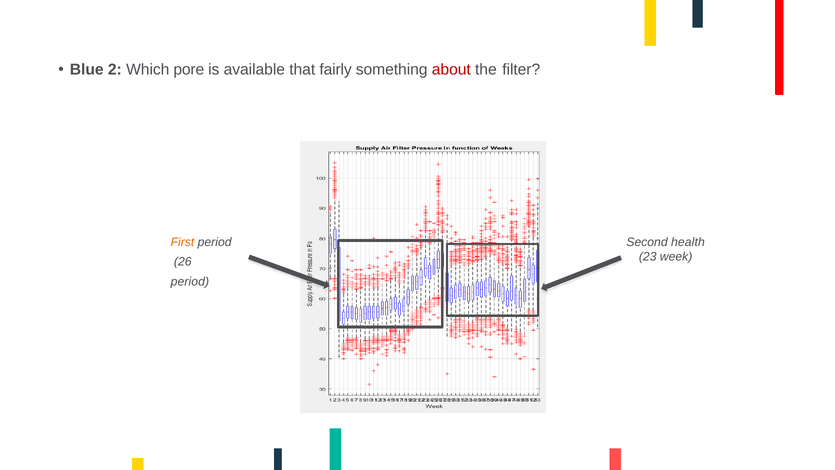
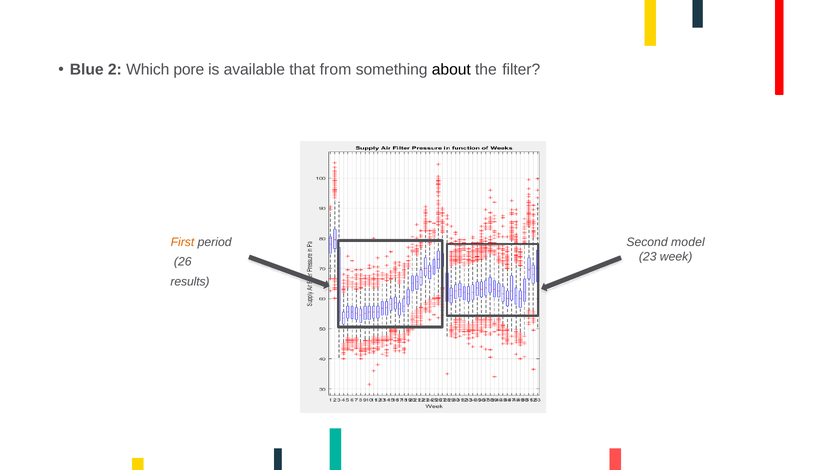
fairly: fairly -> from (335, 70)
about colour: red -> black (451, 70)
health: health -> model (688, 242)
period: period -> results (190, 281)
